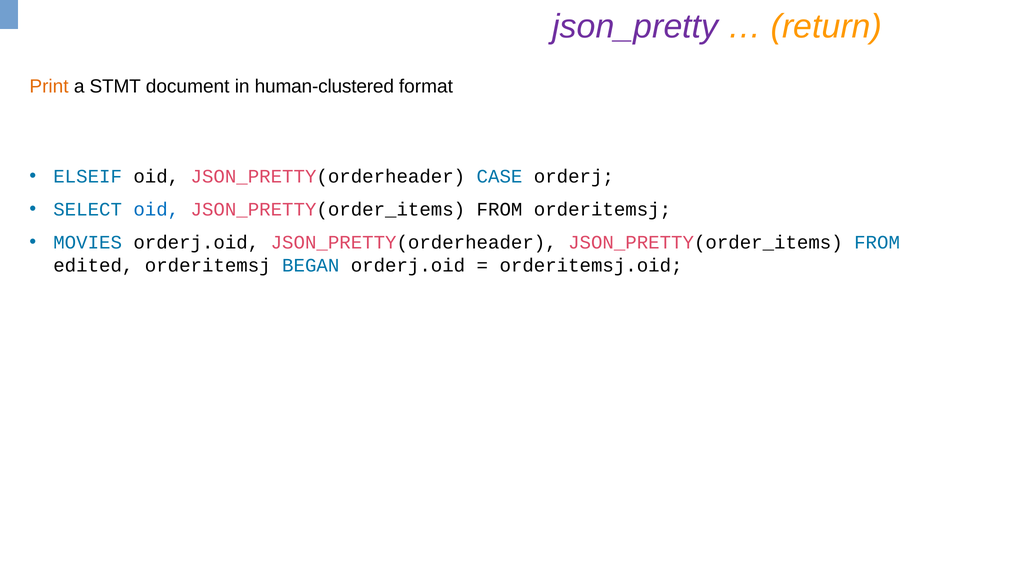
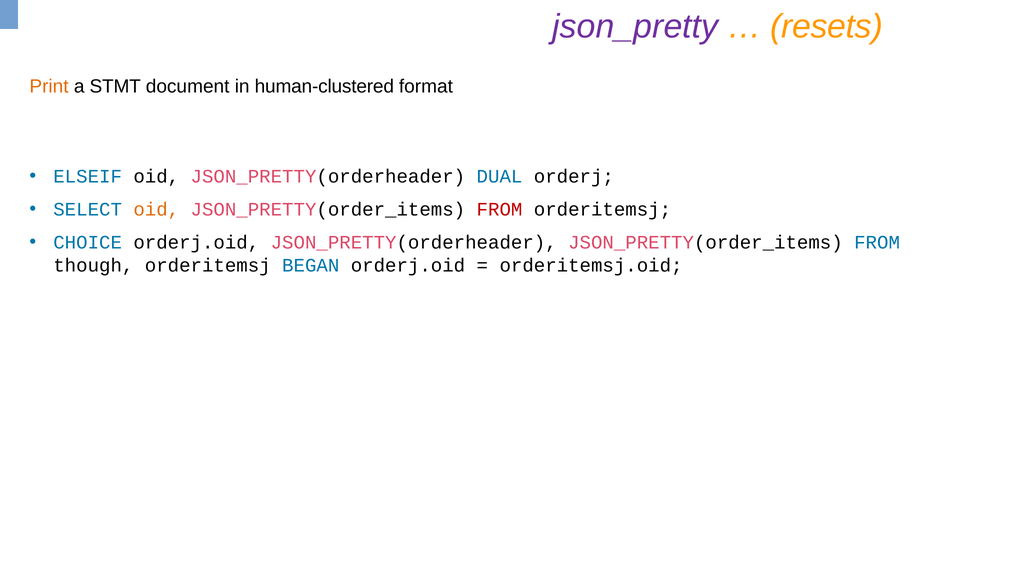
return: return -> resets (827, 26)
CASE: CASE -> DUAL (500, 176)
oid colour: blue -> orange (156, 209)
FROM colour: black -> red (500, 209)
MOVIES: MOVIES -> CHOICE (88, 242)
edited: edited -> though (93, 265)
